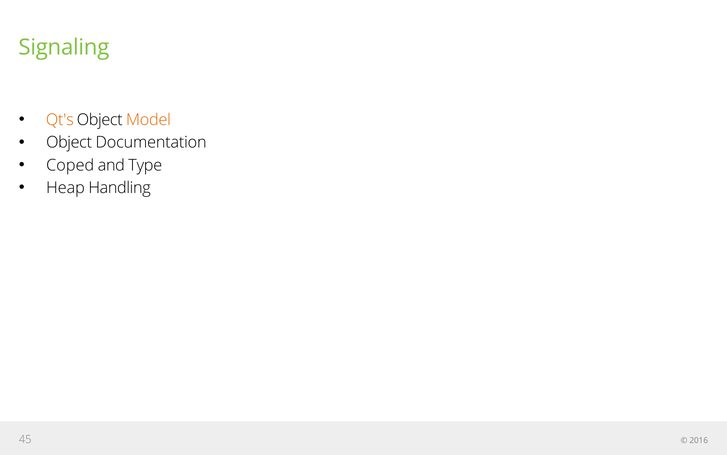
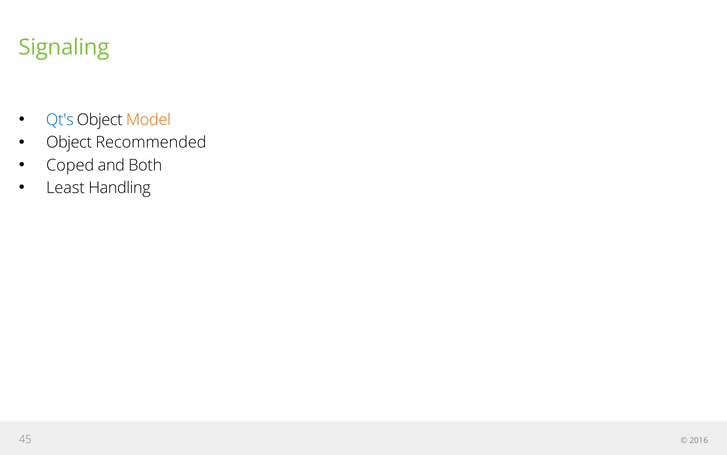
Qt's colour: orange -> blue (60, 120)
Documentation: Documentation -> Recommended (151, 142)
Type: Type -> Both (145, 165)
Heap: Heap -> Least (66, 188)
